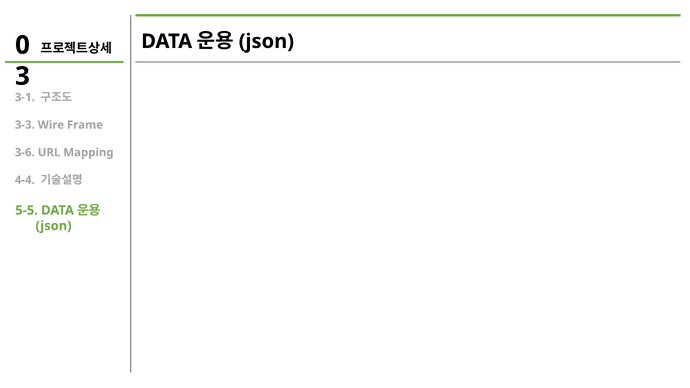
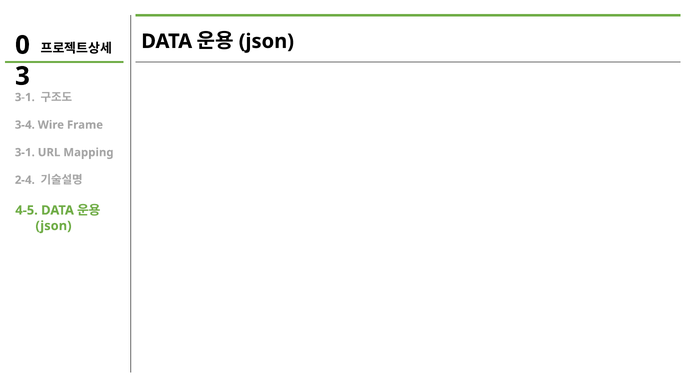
3-3: 3-3 -> 3-4 (25, 125)
3-6: 3-6 -> 3-1 (25, 152)
4-4: 4-4 -> 2-4 (25, 180)
5-5: 5-5 -> 4-5 (27, 210)
